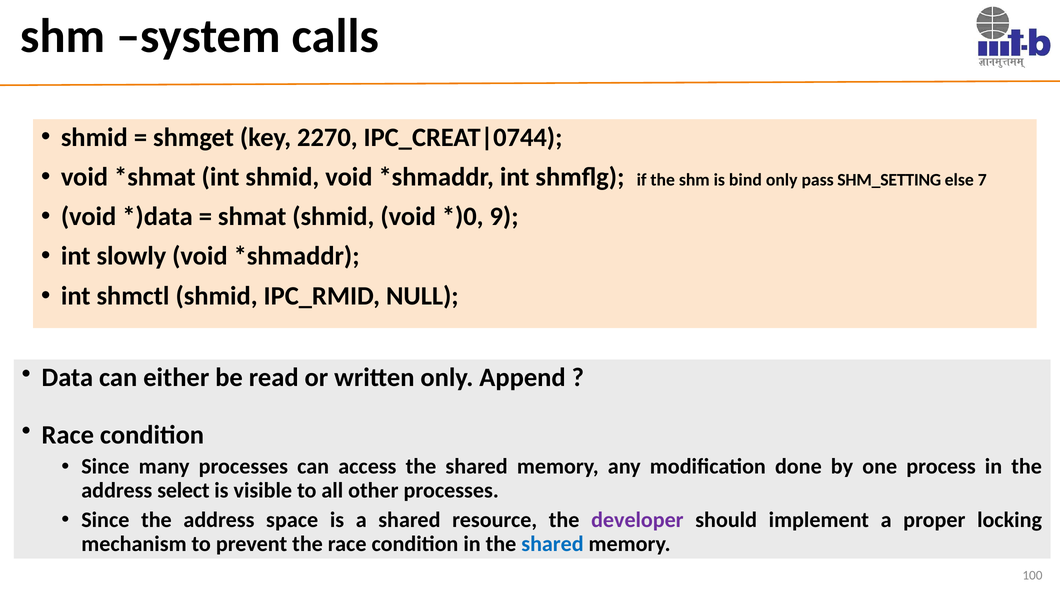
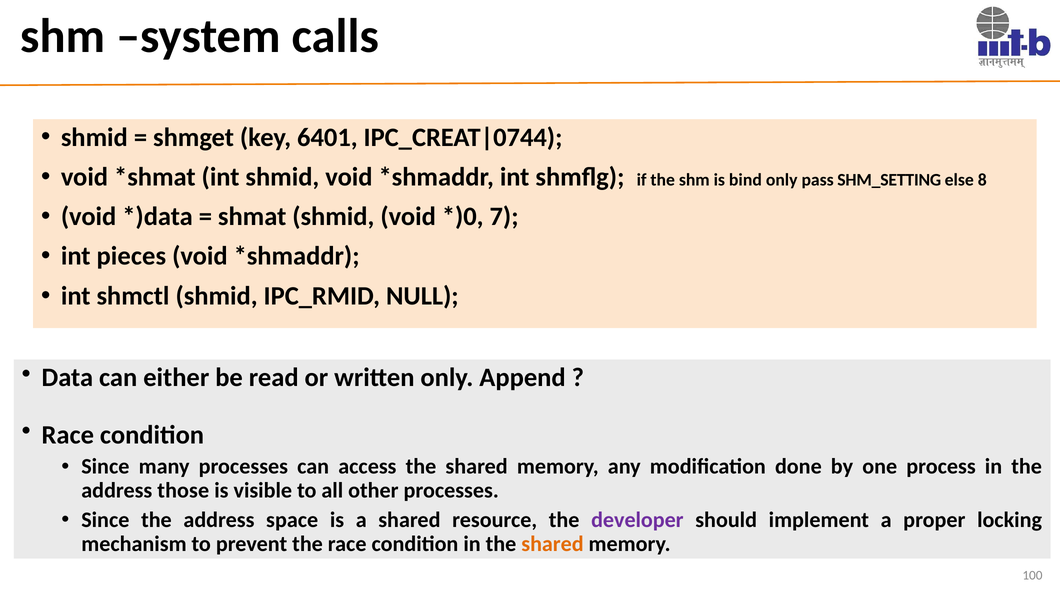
2270: 2270 -> 6401 (327, 137)
7: 7 -> 8 (982, 180)
9: 9 -> 7 (504, 217)
slowly: slowly -> pieces (131, 256)
select: select -> those (183, 491)
shared colour: blue -> orange (552, 544)
